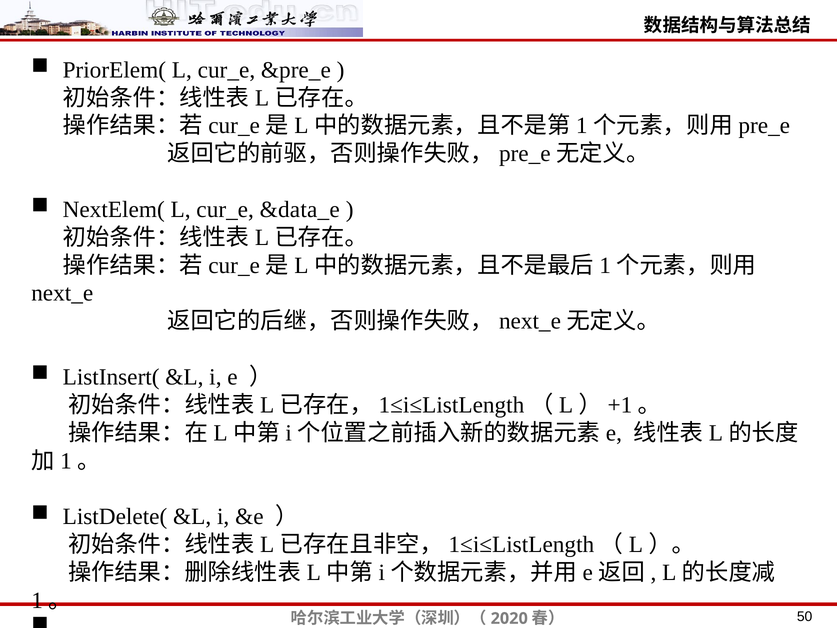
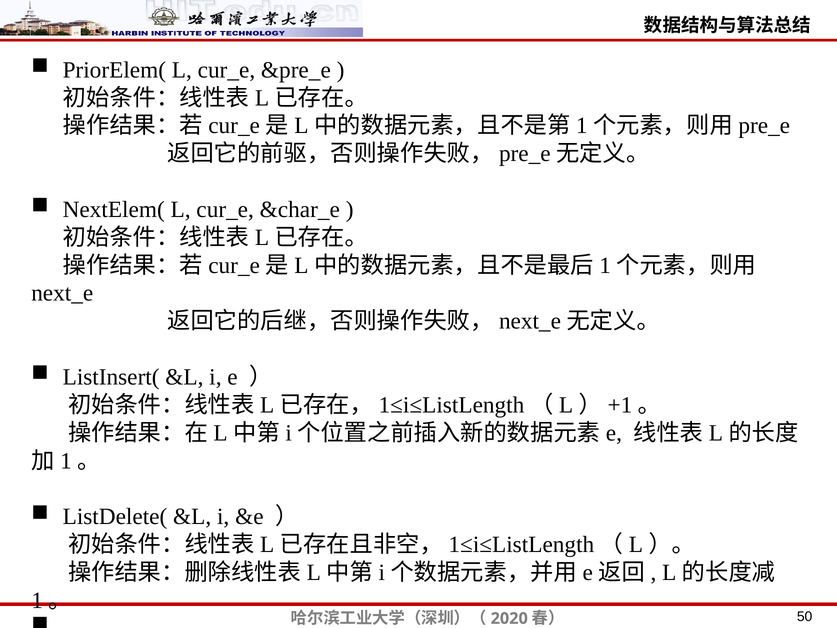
&data_e: &data_e -> &char_e (300, 209)
